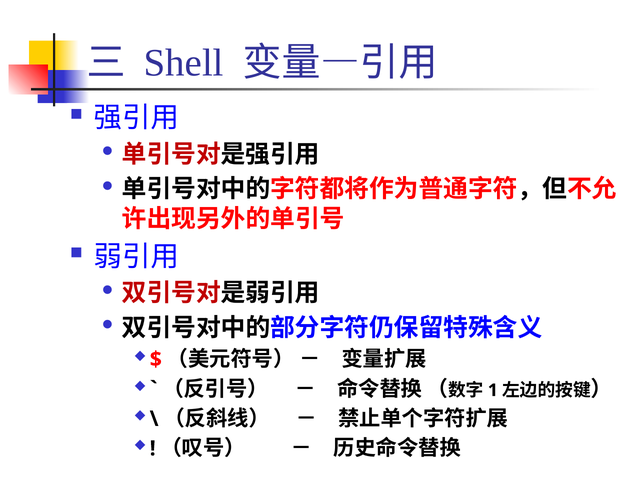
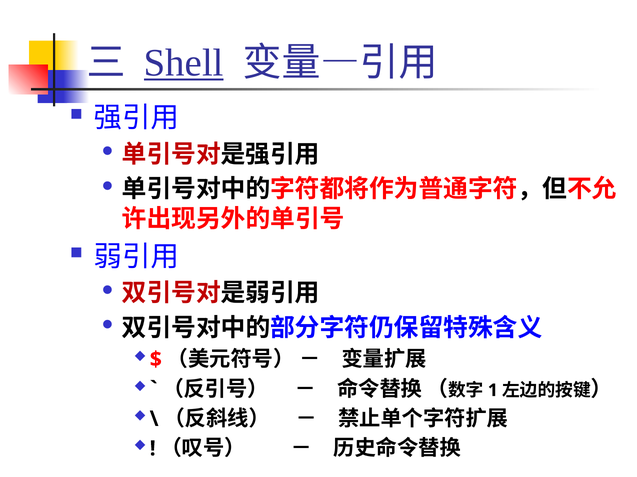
Shell underline: none -> present (184, 63)
